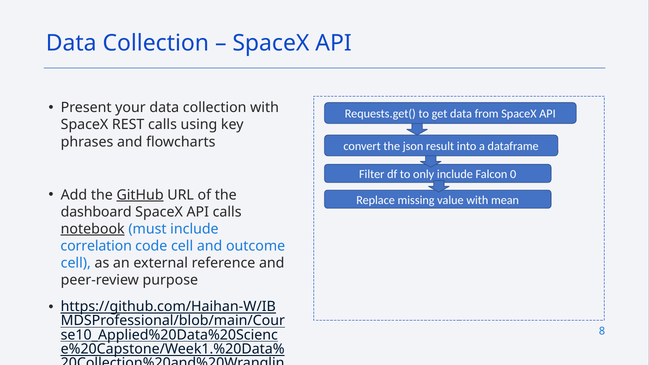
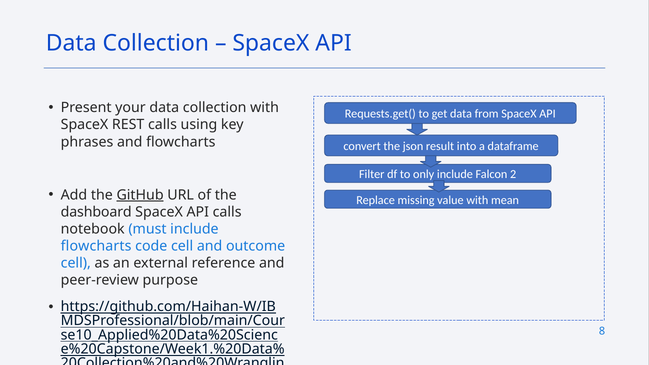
0: 0 -> 2 (513, 174)
notebook underline: present -> none (93, 229)
correlation: correlation -> flowcharts (96, 246)
